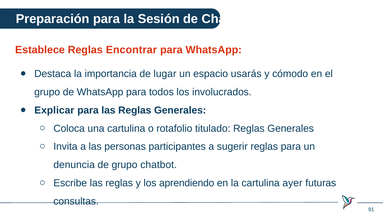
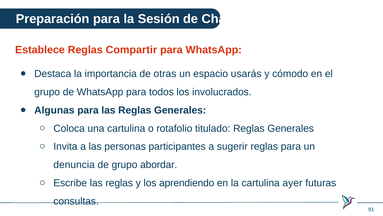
Encontrar: Encontrar -> Compartir (131, 50)
lugar: lugar -> otras (165, 74)
Explicar: Explicar -> Algunas (54, 110)
chatbot: chatbot -> abordar (159, 164)
